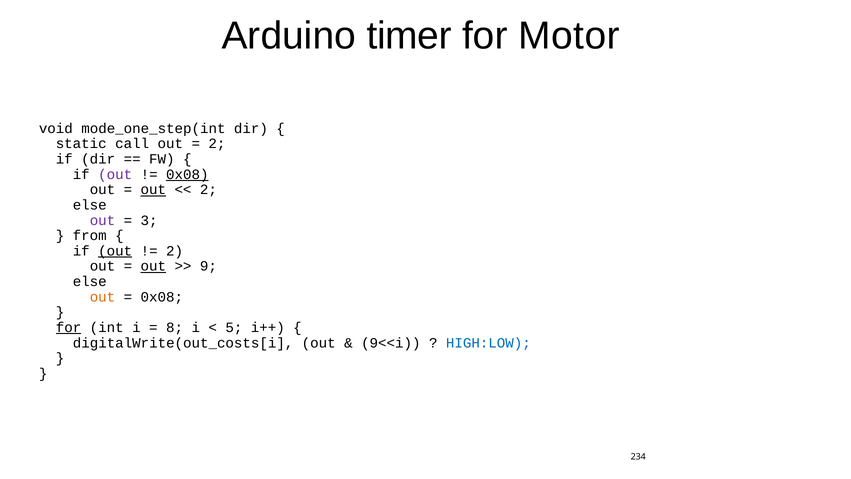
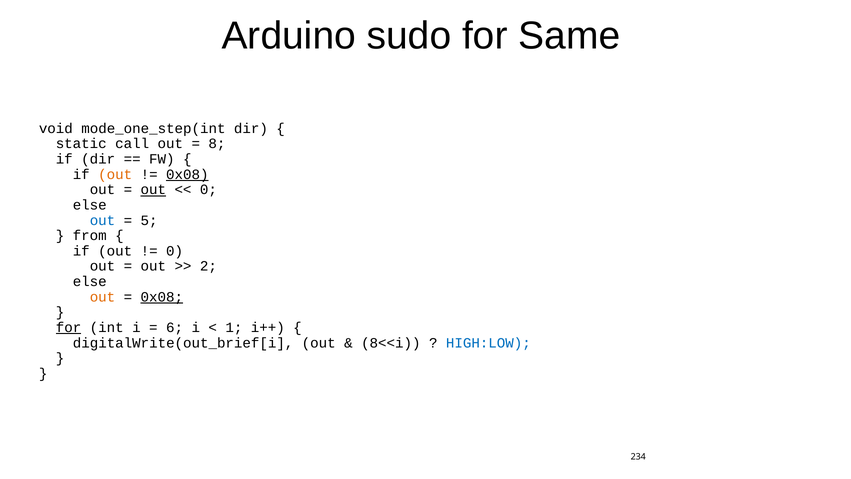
timer: timer -> sudo (409, 36)
Motor: Motor -> Same (569, 36)
2: 2 -> 8 (217, 144)
out colour: purple -> orange (115, 174)
2: 2 -> 0 (208, 190)
out colour: purple -> blue (102, 220)
3: 3 -> 5 (149, 220)
out underline: present -> none (115, 251)
2: 2 -> 0 (175, 251)
out underline: present -> none (153, 266)
9: 9 -> 2 (208, 266)
0x08 underline: none -> present (162, 297)
8: 8 -> 6 (175, 327)
5: 5 -> 1 (234, 327)
digitalWrite(out_costs[i: digitalWrite(out_costs[i -> digitalWrite(out_brief[i (183, 343)
9<<i: 9<<i -> 8<<i (391, 343)
